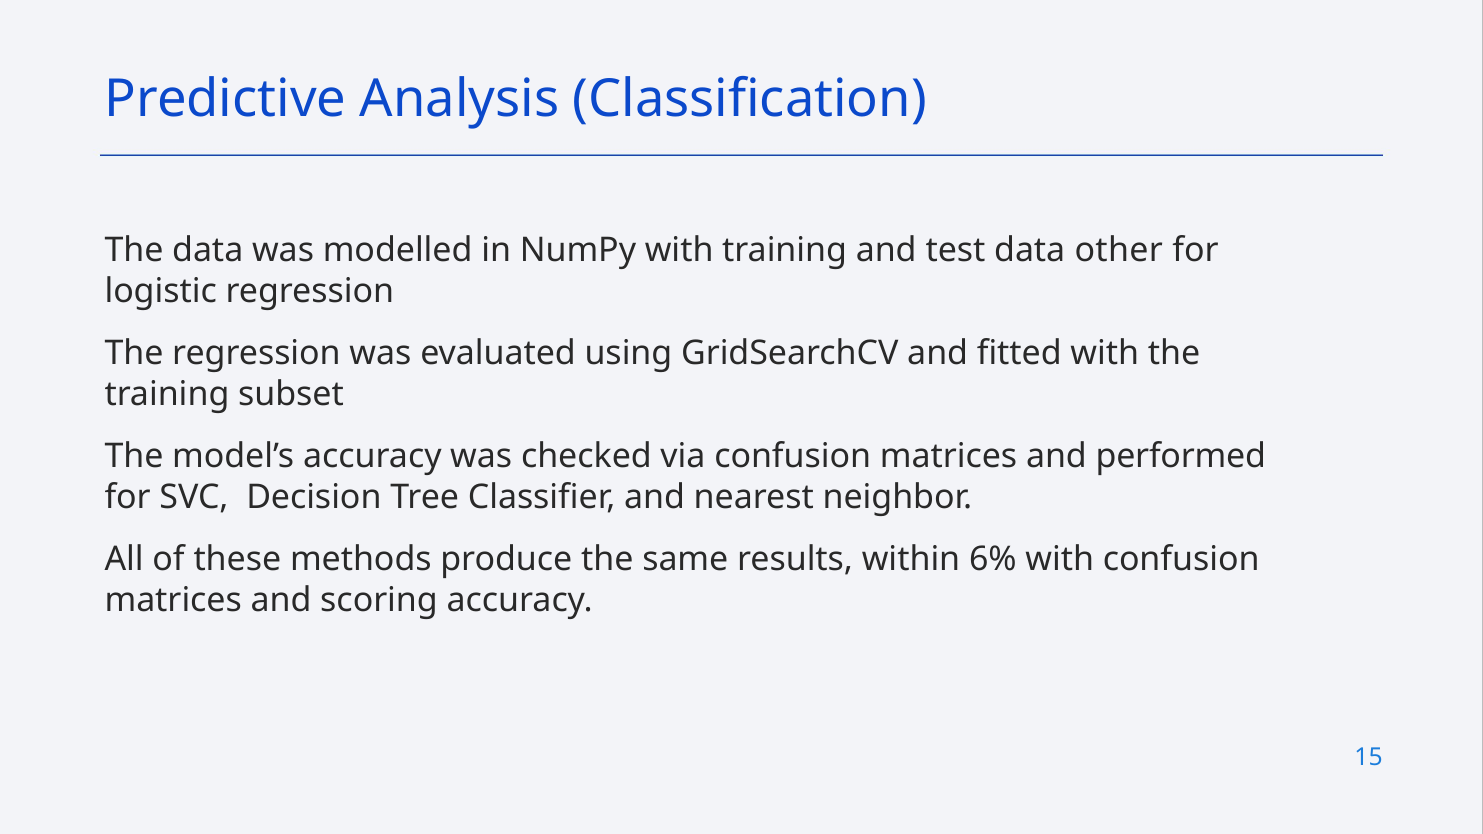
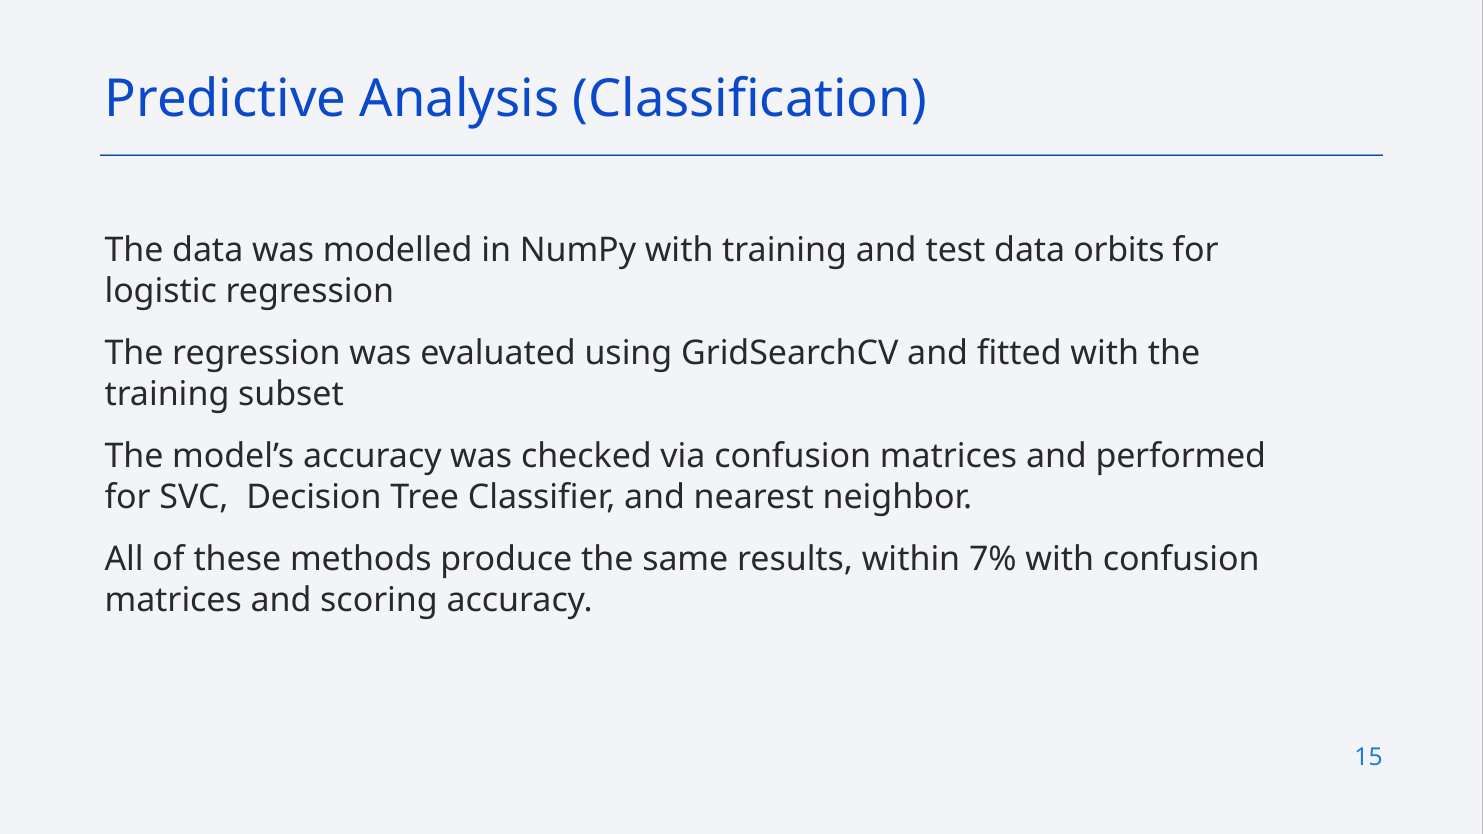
other: other -> orbits (1119, 250)
6%: 6% -> 7% (993, 559)
